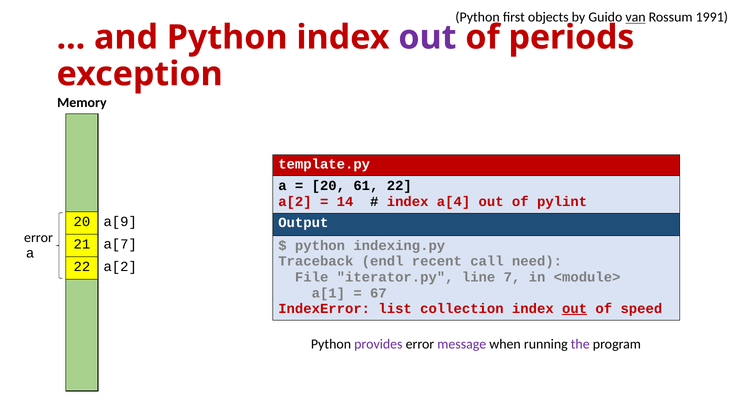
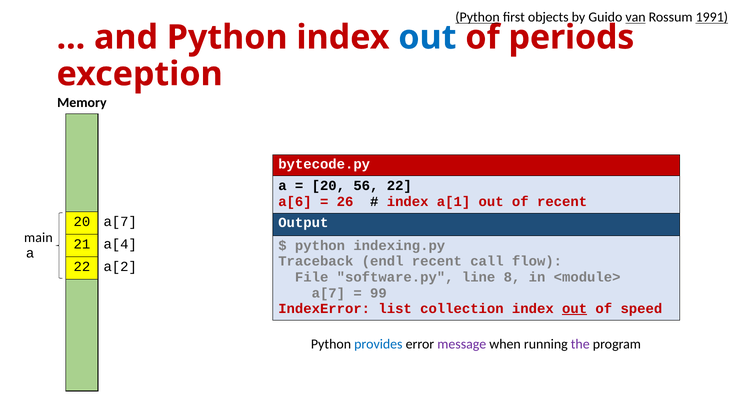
Python underline: none -> present (478, 17)
1991 underline: none -> present (712, 17)
out colour: purple -> blue (427, 37)
template.py: template.py -> bytecode.py (324, 164)
61: 61 -> 56 (366, 186)
a[2: a[2 -> a[6 (295, 202)
14: 14 -> 26 (345, 202)
a[4: a[4 -> a[1 (454, 202)
of pylint: pylint -> recent (562, 202)
20 a[9: a[9 -> a[7 (120, 222)
error: error -> main (38, 238)
a[7: a[7 -> a[4 (120, 244)
need: need -> flow (537, 262)
iterator.py: iterator.py -> software.py (395, 277)
7: 7 -> 8 (512, 277)
a[1: a[1 -> a[7 (328, 293)
67: 67 -> 99 (378, 293)
provides colour: purple -> blue (378, 345)
